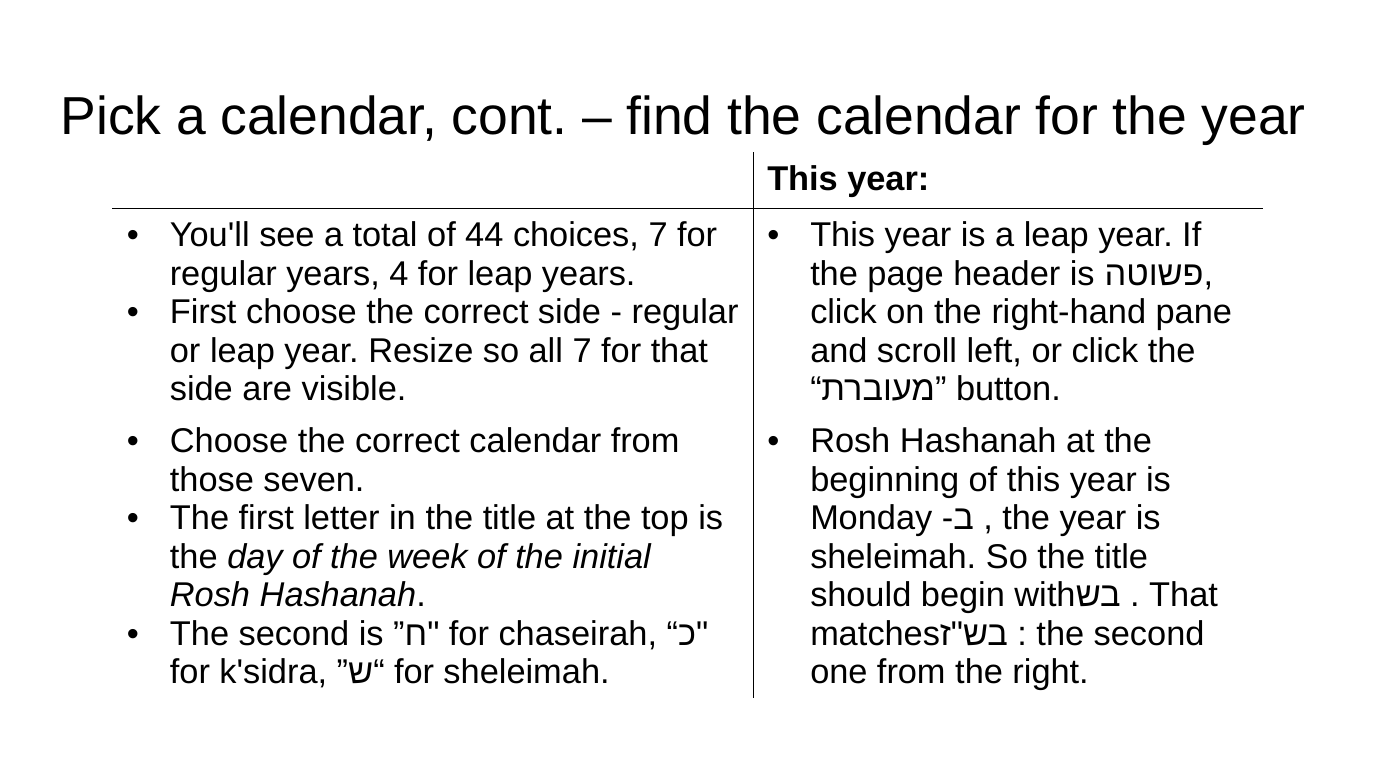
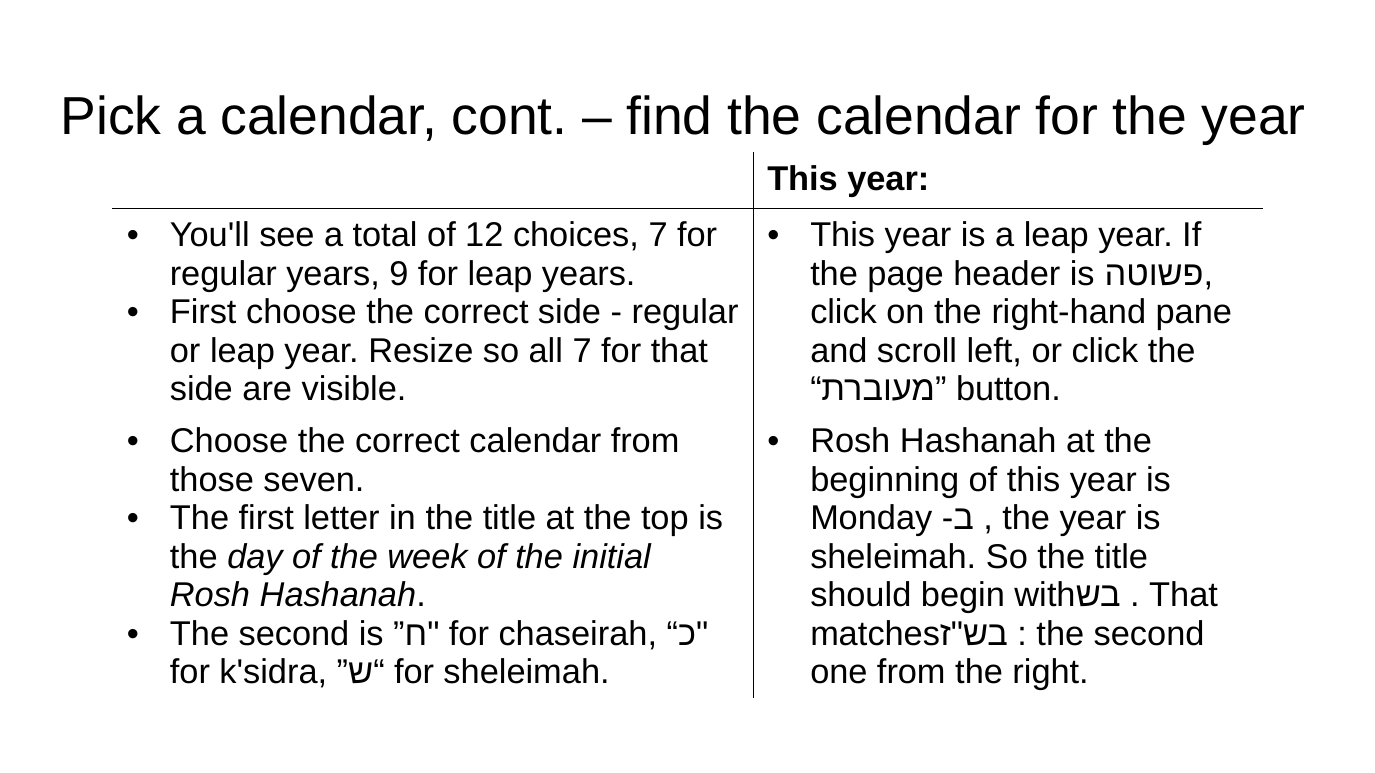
44: 44 -> 12 (484, 236)
4: 4 -> 9 (399, 274)
